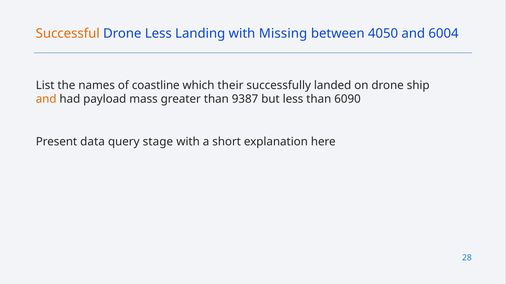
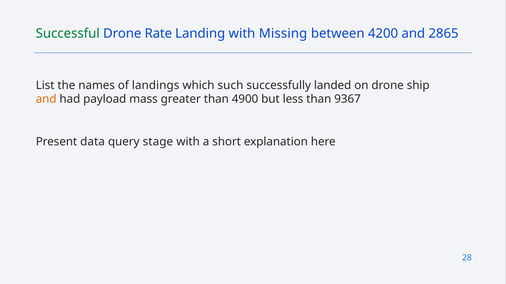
Successful colour: orange -> green (68, 34)
Drone Less: Less -> Rate (158, 34)
4050: 4050 -> 4200 (383, 34)
6004: 6004 -> 2865 (444, 34)
coastline: coastline -> landings (156, 85)
their: their -> such (230, 85)
9387: 9387 -> 4900 (245, 99)
6090: 6090 -> 9367 (348, 99)
